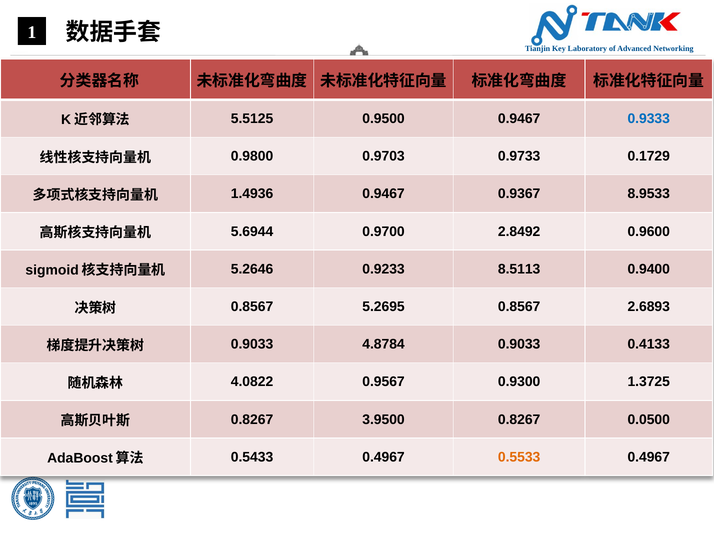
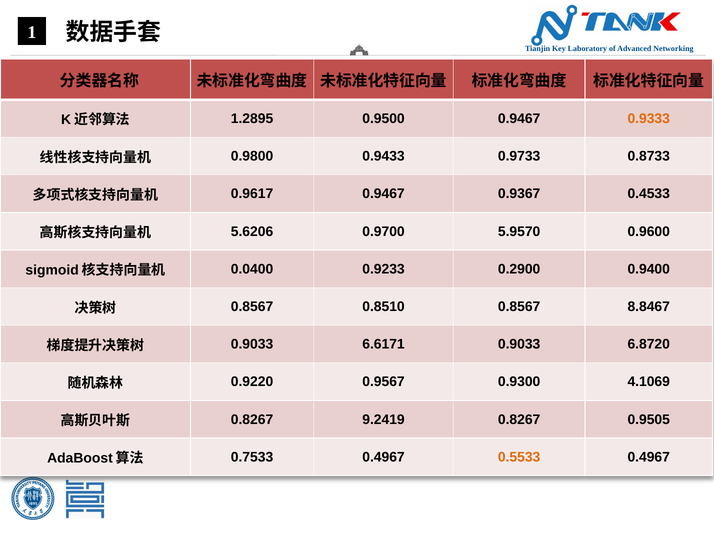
5.5125: 5.5125 -> 1.2895 (252, 119)
0.9333 colour: blue -> orange (649, 119)
0.9703: 0.9703 -> 0.9433 (383, 156)
0.1729: 0.1729 -> 0.8733 (649, 156)
1.4936: 1.4936 -> 0.9617 (252, 194)
8.9533: 8.9533 -> 0.4533 (649, 194)
5.6944: 5.6944 -> 5.6206 (252, 232)
2.8492: 2.8492 -> 5.9570 (519, 232)
5.2646: 5.2646 -> 0.0400 (252, 269)
8.5113: 8.5113 -> 0.2900 (519, 269)
5.2695: 5.2695 -> 0.8510 (383, 307)
2.6893: 2.6893 -> 8.8467 (649, 307)
4.8784: 4.8784 -> 6.6171 (383, 345)
0.4133: 0.4133 -> 6.8720 (649, 345)
4.0822: 4.0822 -> 0.9220 (252, 382)
1.3725: 1.3725 -> 4.1069 (649, 382)
3.9500: 3.9500 -> 9.2419 (383, 420)
0.0500: 0.0500 -> 0.9505 (649, 420)
0.5433: 0.5433 -> 0.7533 (252, 457)
